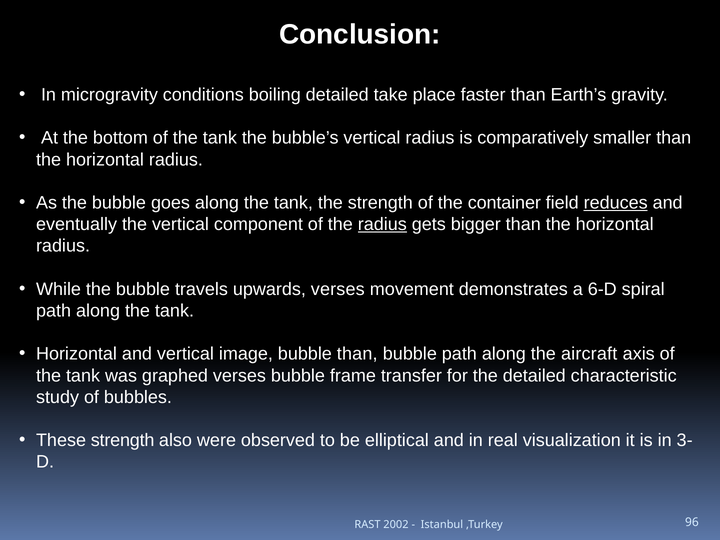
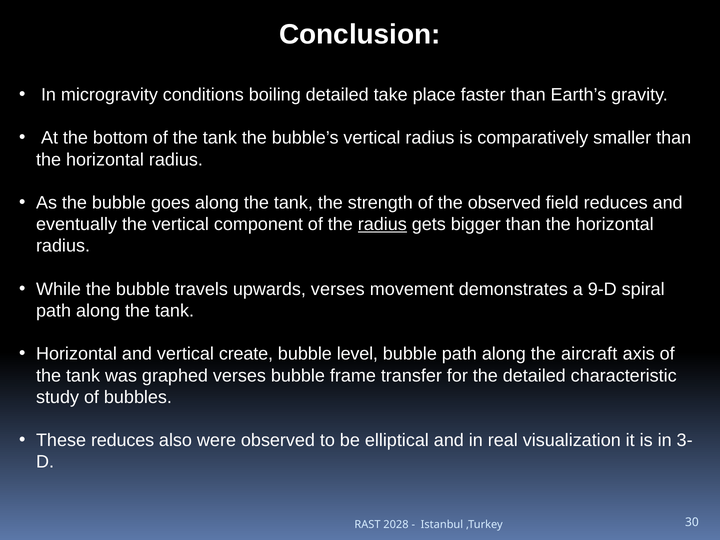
the container: container -> observed (504, 203)
reduces underline: present -> none (616, 203)
6-D: 6-D -> 9-D (602, 289)
image: image -> create (246, 354)
bubble than: than -> level (357, 354)
These strength: strength -> reduces (123, 440)
2002: 2002 -> 2028 (396, 525)
96: 96 -> 30 (692, 522)
